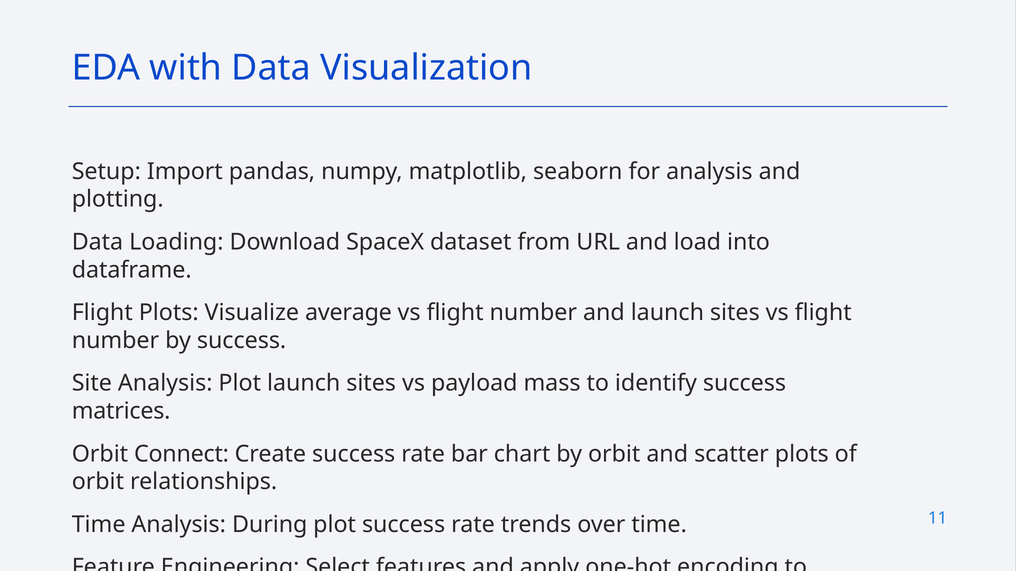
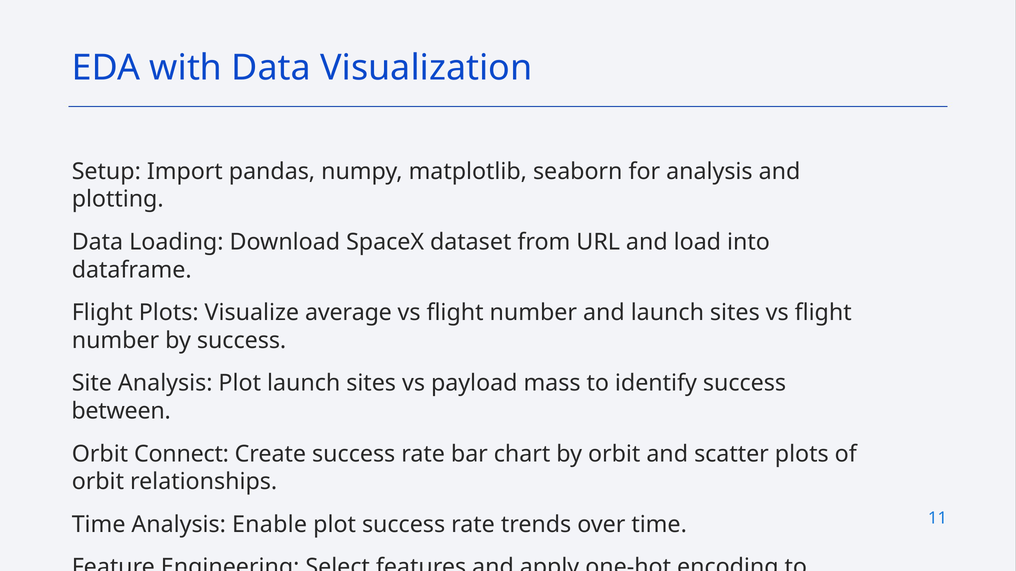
matrices: matrices -> between (121, 412)
During: During -> Enable (270, 525)
